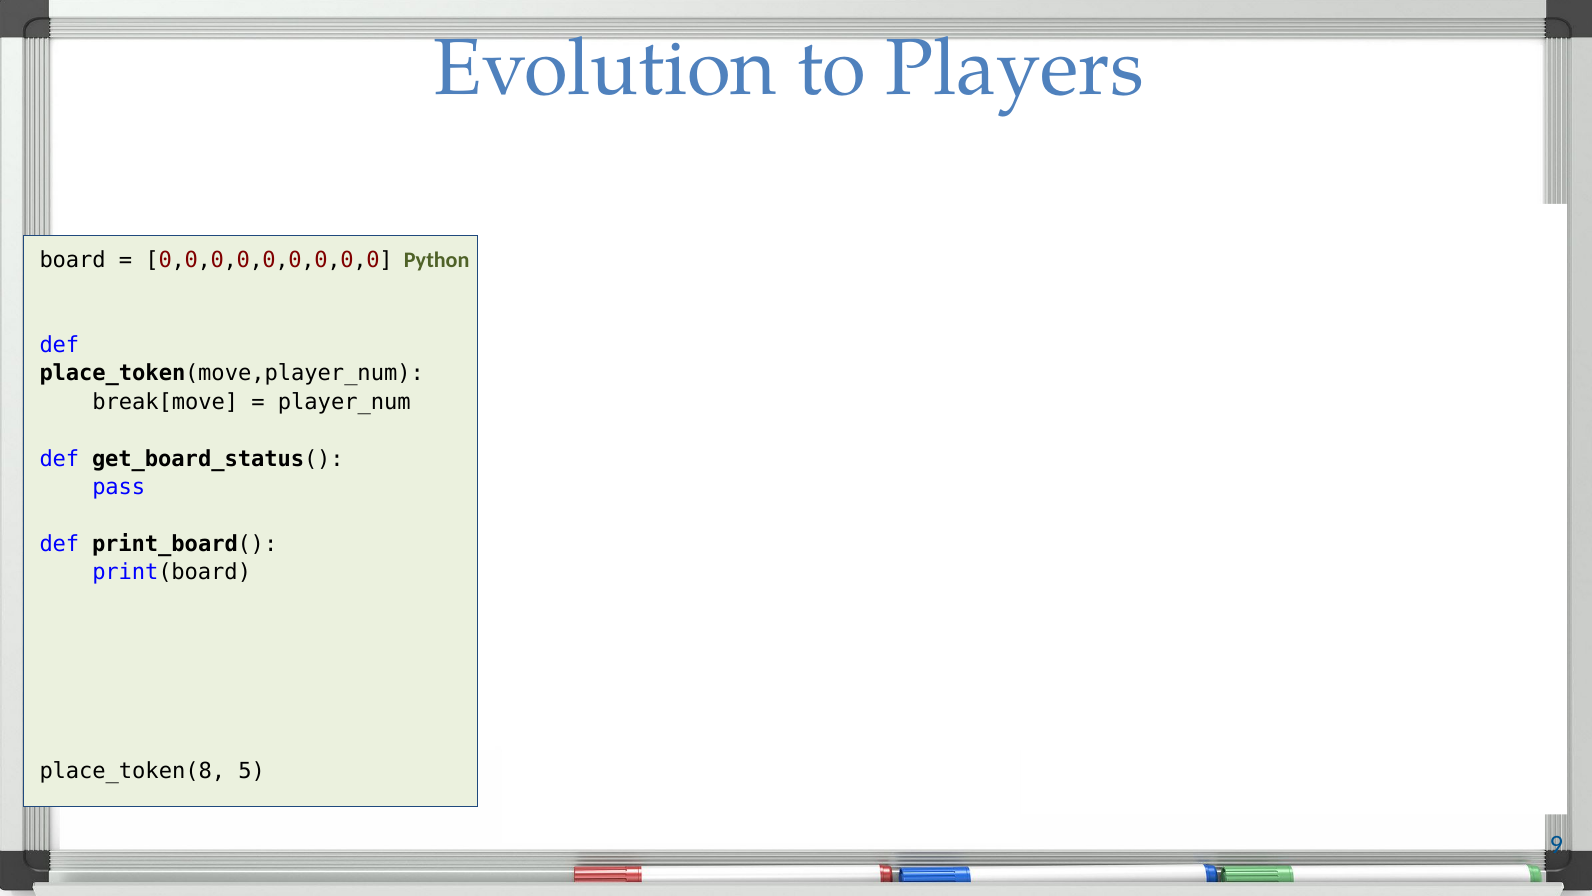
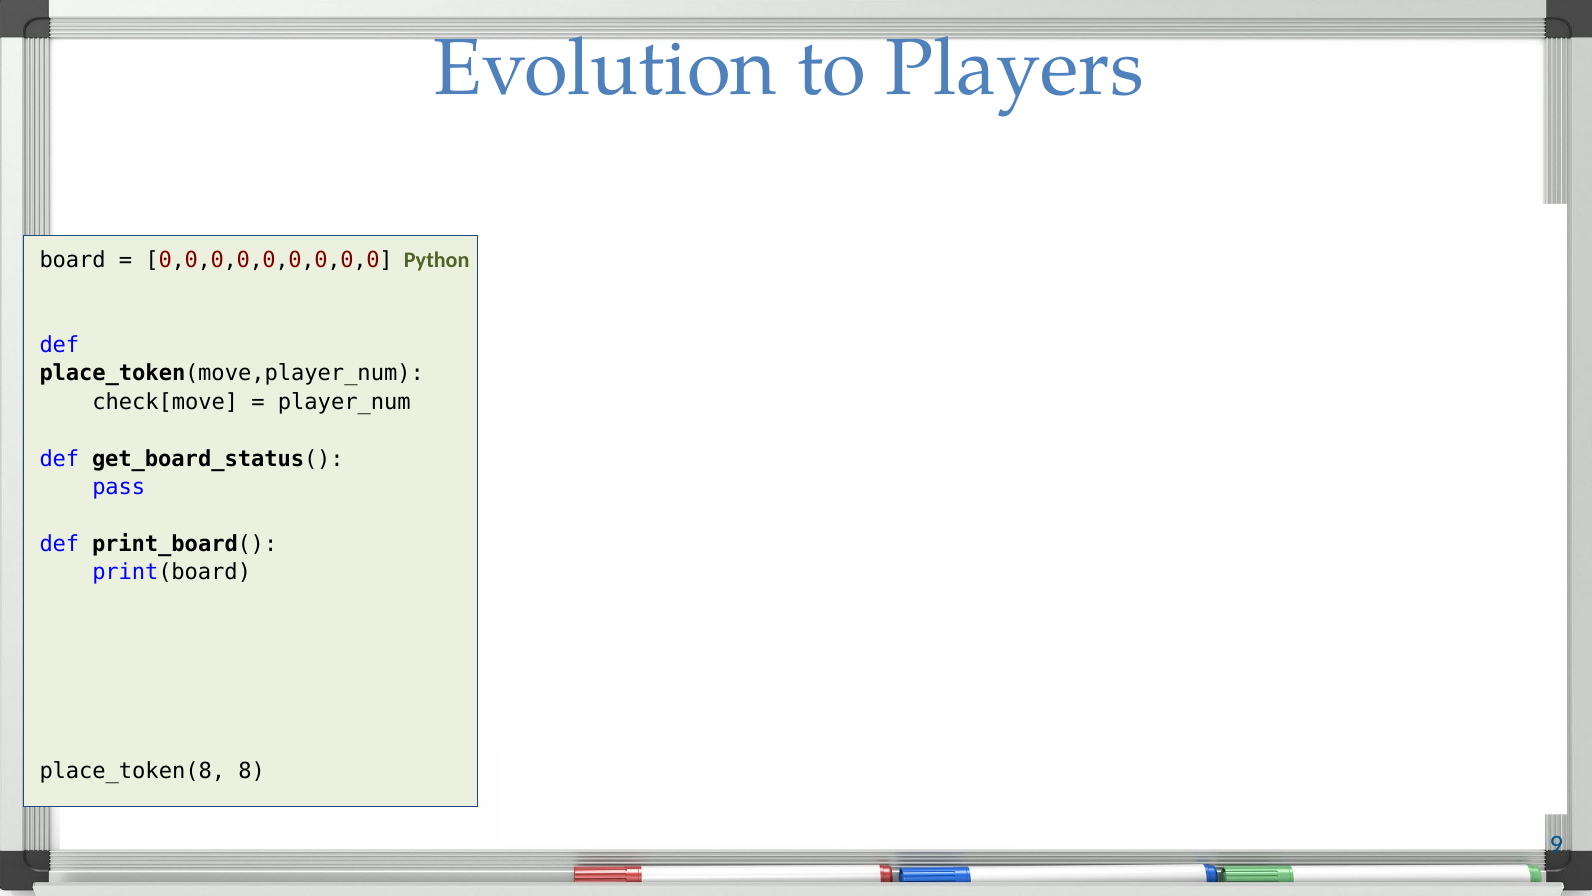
break[move: break[move -> check[move (165, 402)
place_token(8 5: 5 -> 8 (252, 771)
